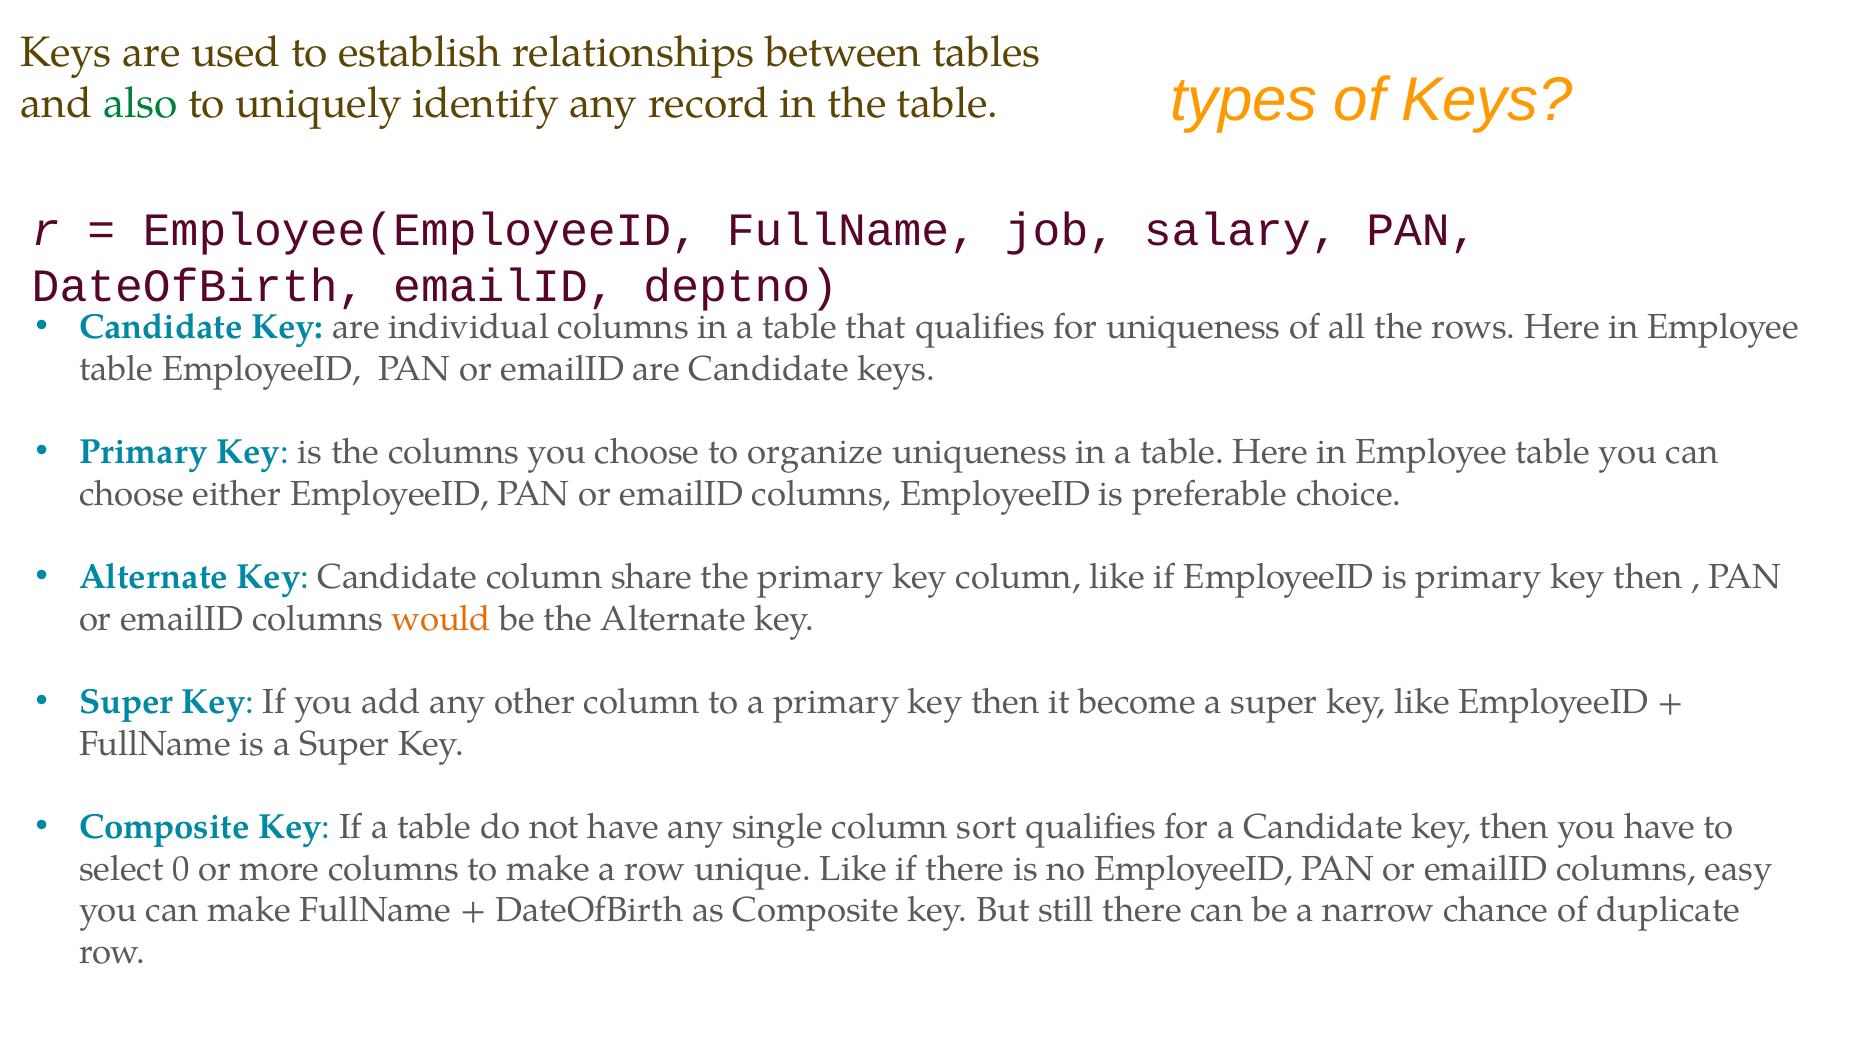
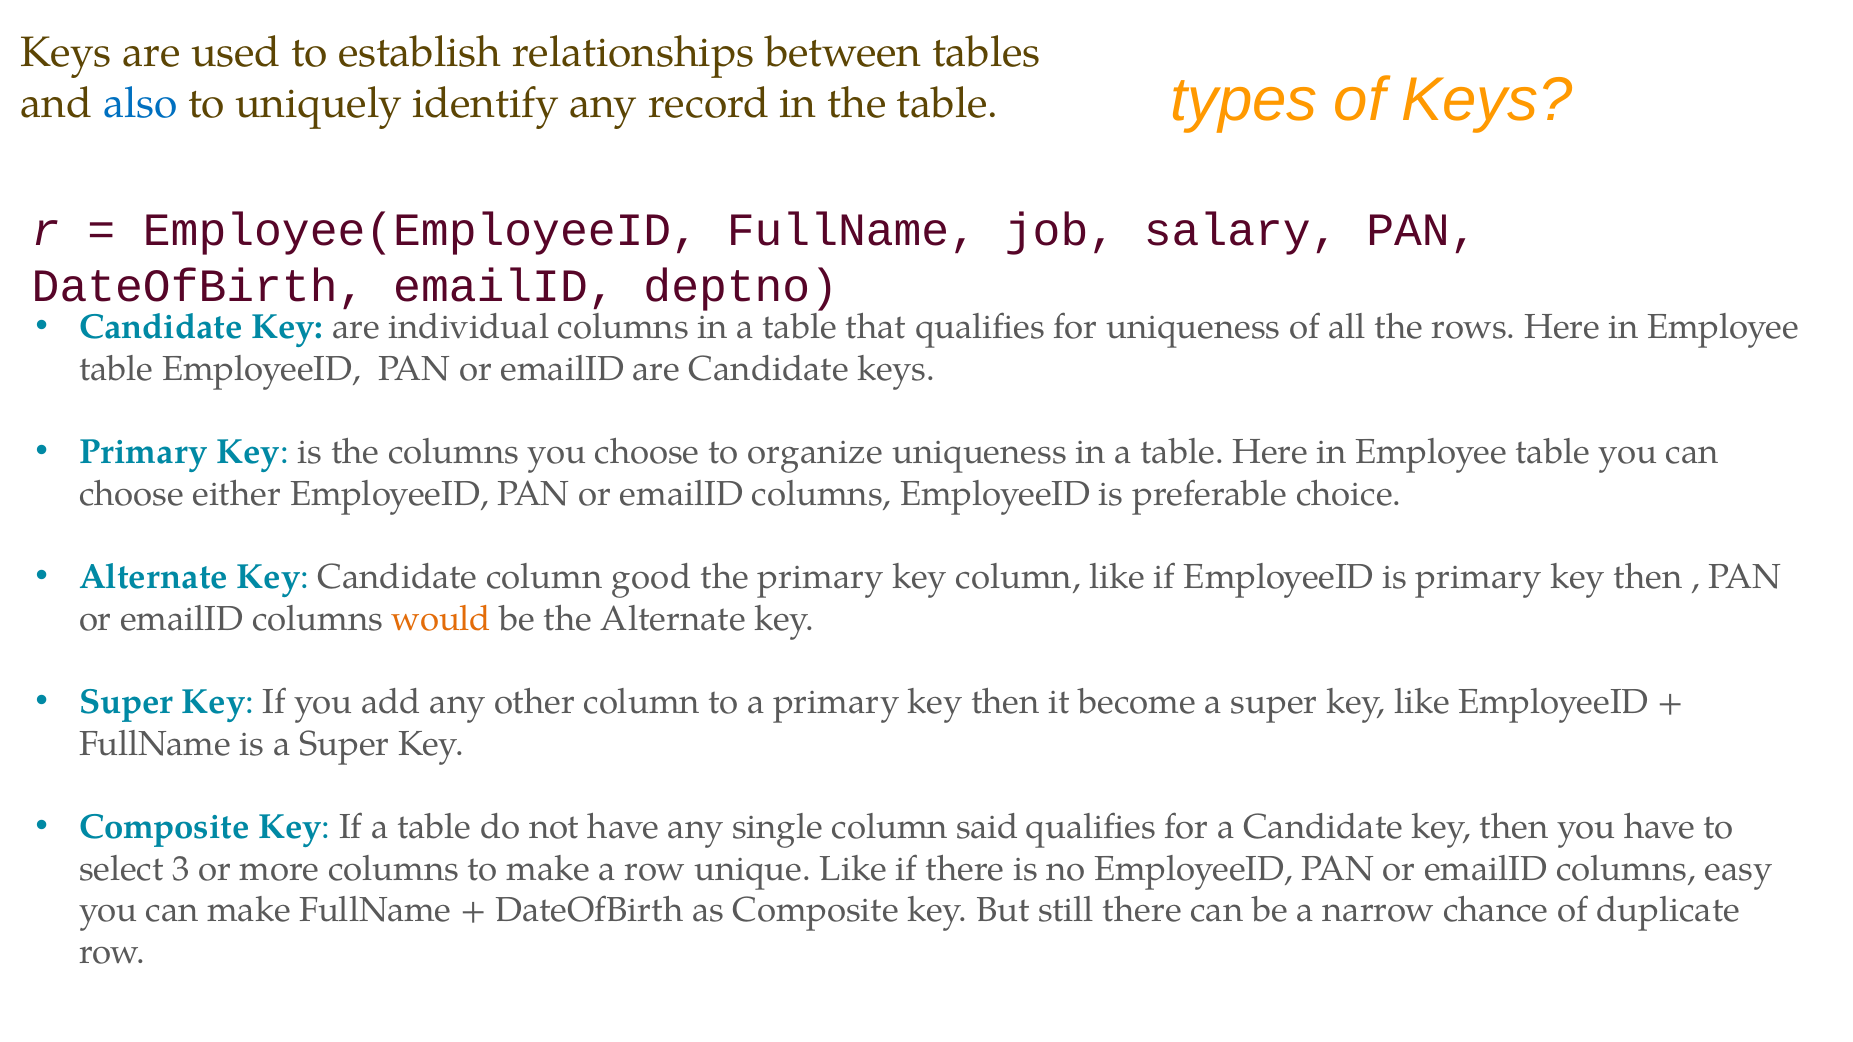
also colour: green -> blue (140, 104)
share: share -> good (652, 577)
sort: sort -> said (987, 827)
0: 0 -> 3 (181, 869)
